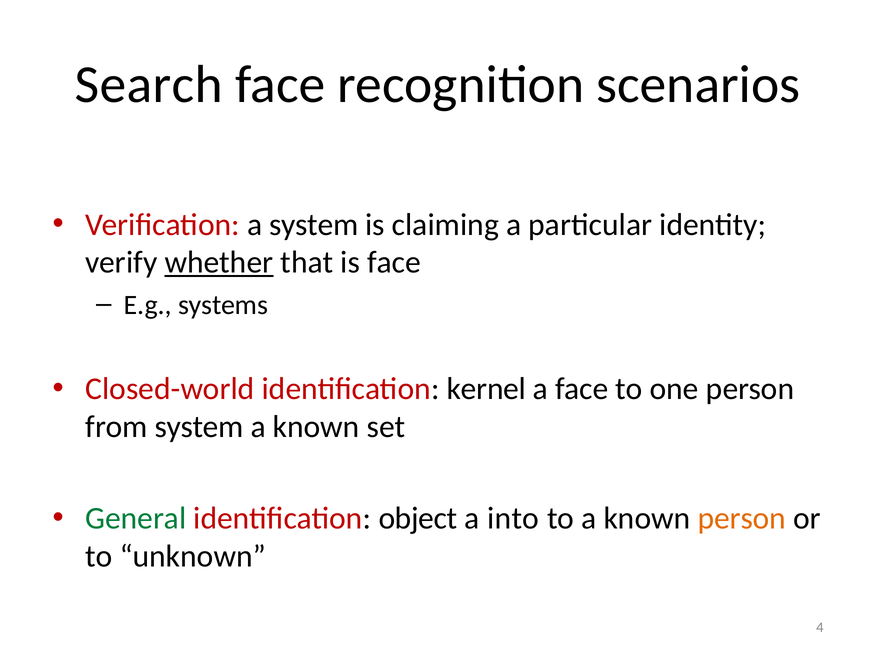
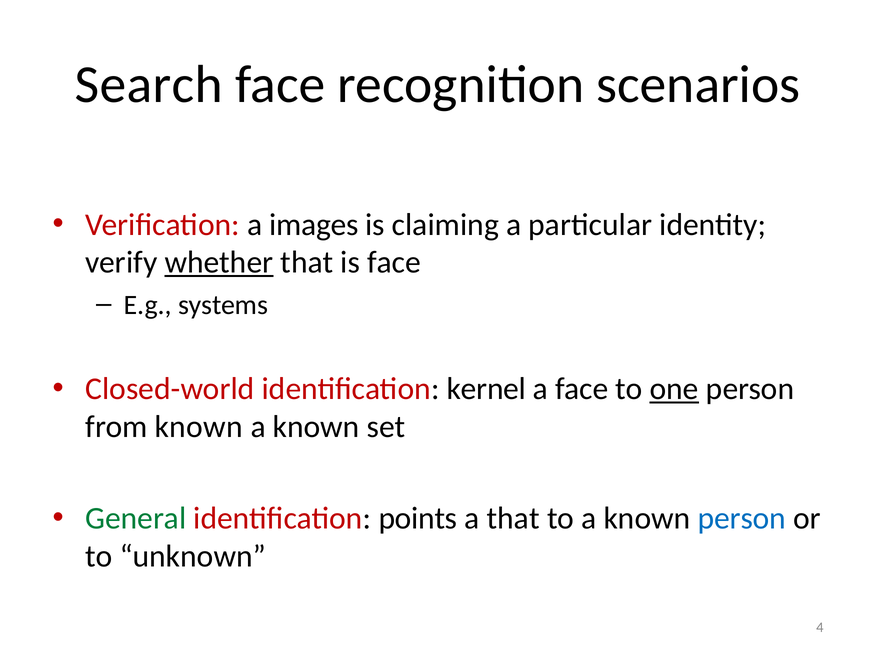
a system: system -> images (314, 225)
one underline: none -> present (674, 389)
from system: system -> known (199, 427)
object: object -> points (418, 518)
a into: into -> that (513, 518)
person colour: orange -> blue (742, 518)
